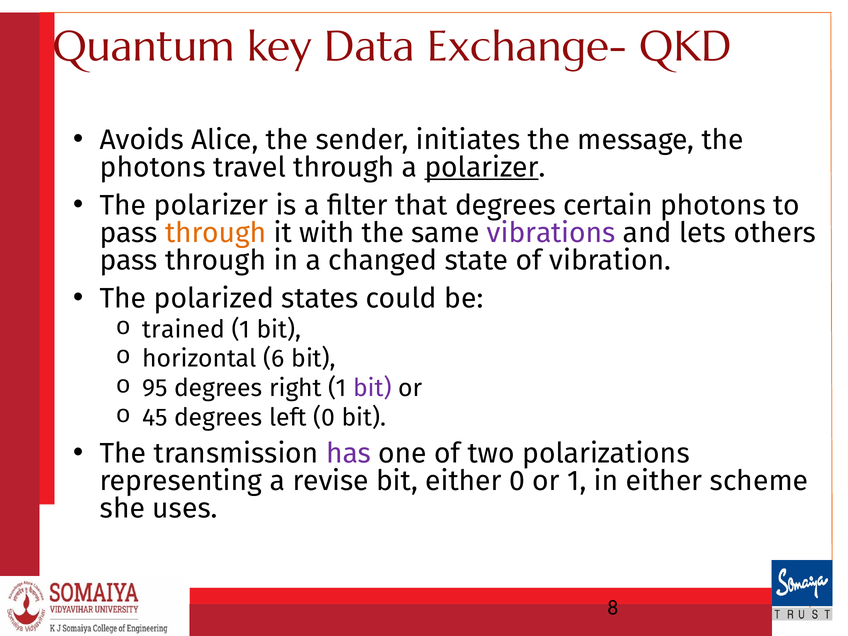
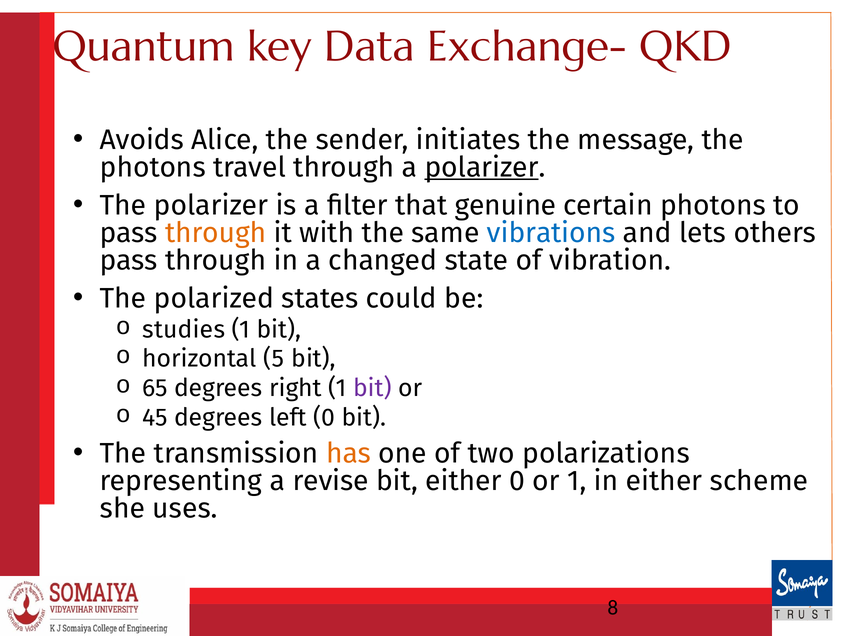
that degrees: degrees -> genuine (506, 205)
vibrations colour: purple -> blue (551, 233)
trained: trained -> studies (184, 329)
6: 6 -> 5 (274, 359)
95: 95 -> 65 (155, 388)
has colour: purple -> orange (349, 454)
